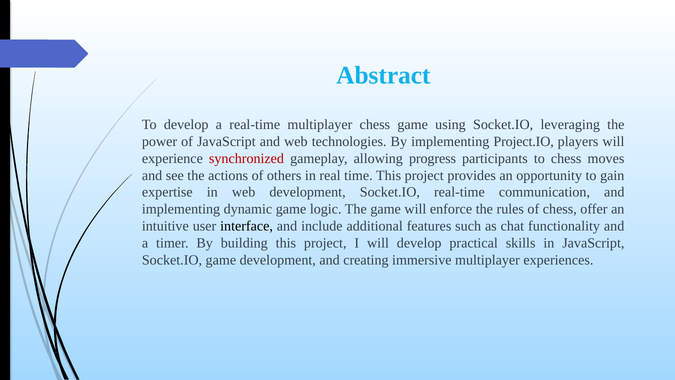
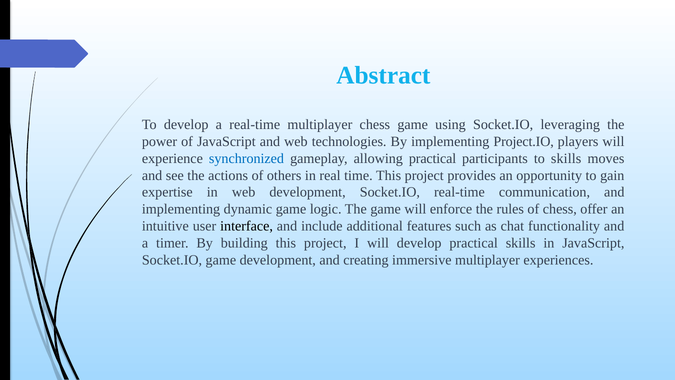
synchronized colour: red -> blue (246, 158)
allowing progress: progress -> practical (433, 158)
to chess: chess -> skills (566, 158)
